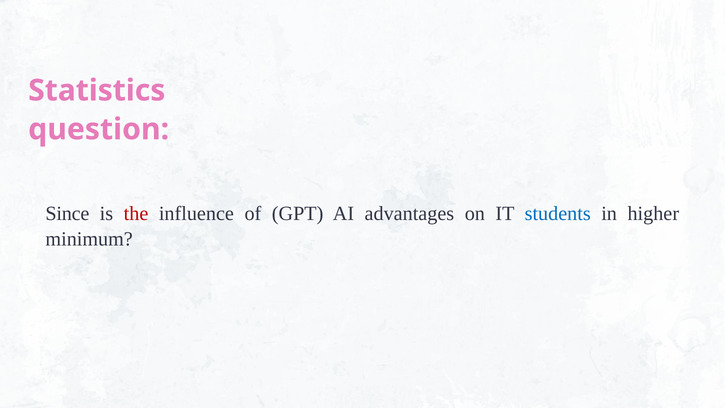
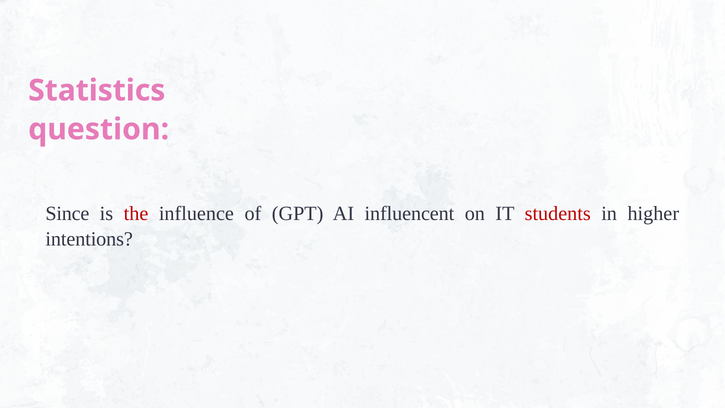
advantages: advantages -> influencent (409, 213)
students colour: blue -> red (558, 213)
minimum: minimum -> intentions (89, 239)
